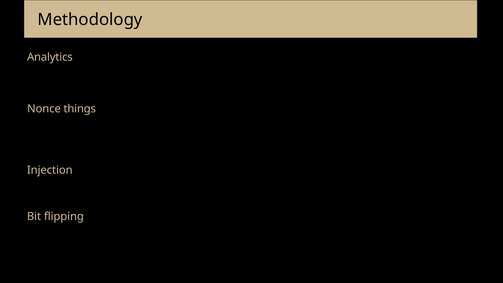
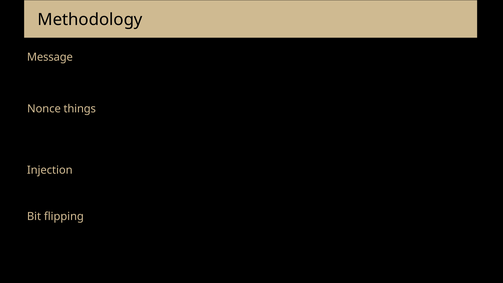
Analytics: Analytics -> Message (50, 57)
